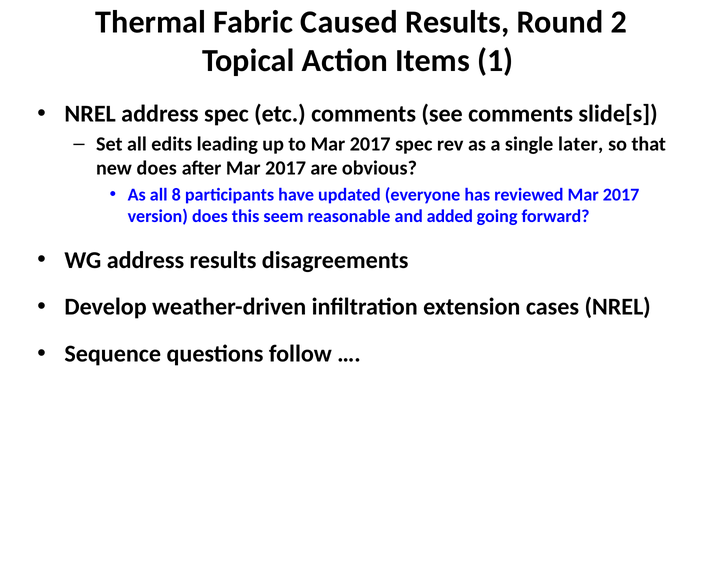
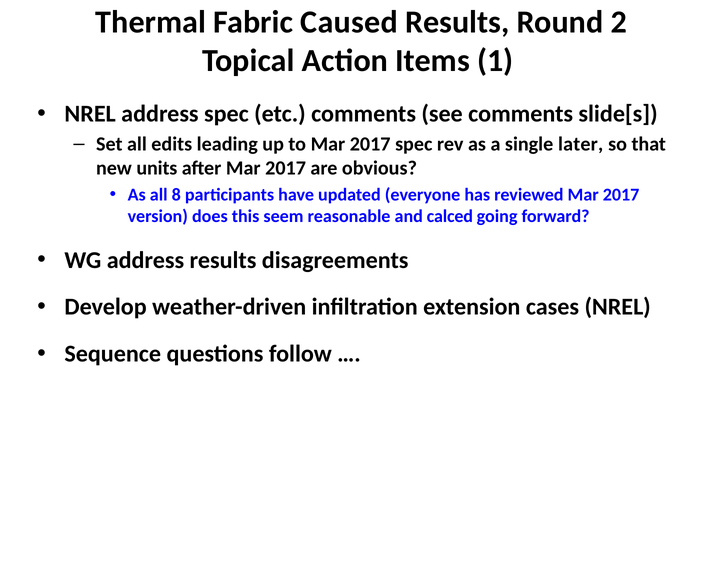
new does: does -> units (157, 168)
added: added -> calced (450, 216)
